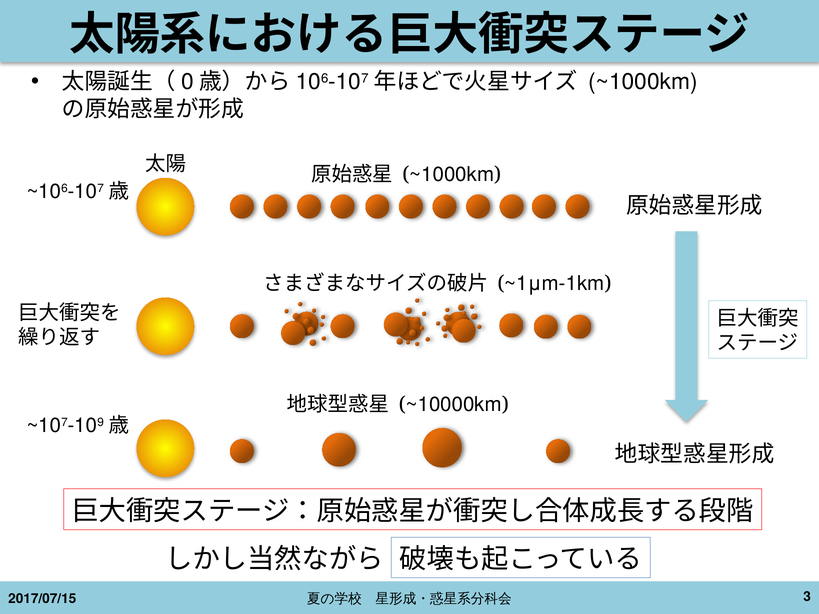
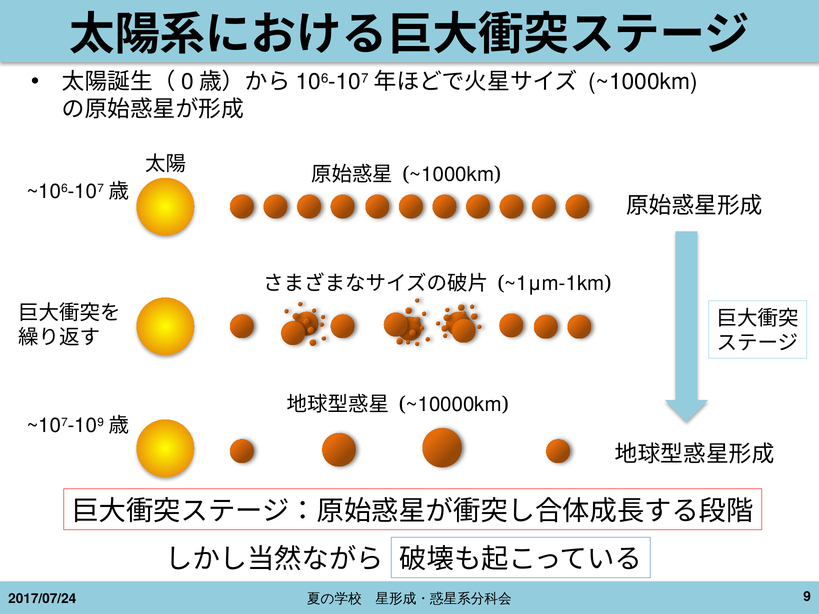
3: 3 -> 9 (807, 597)
2017/07/15: 2017/07/15 -> 2017/07/24 (42, 599)
